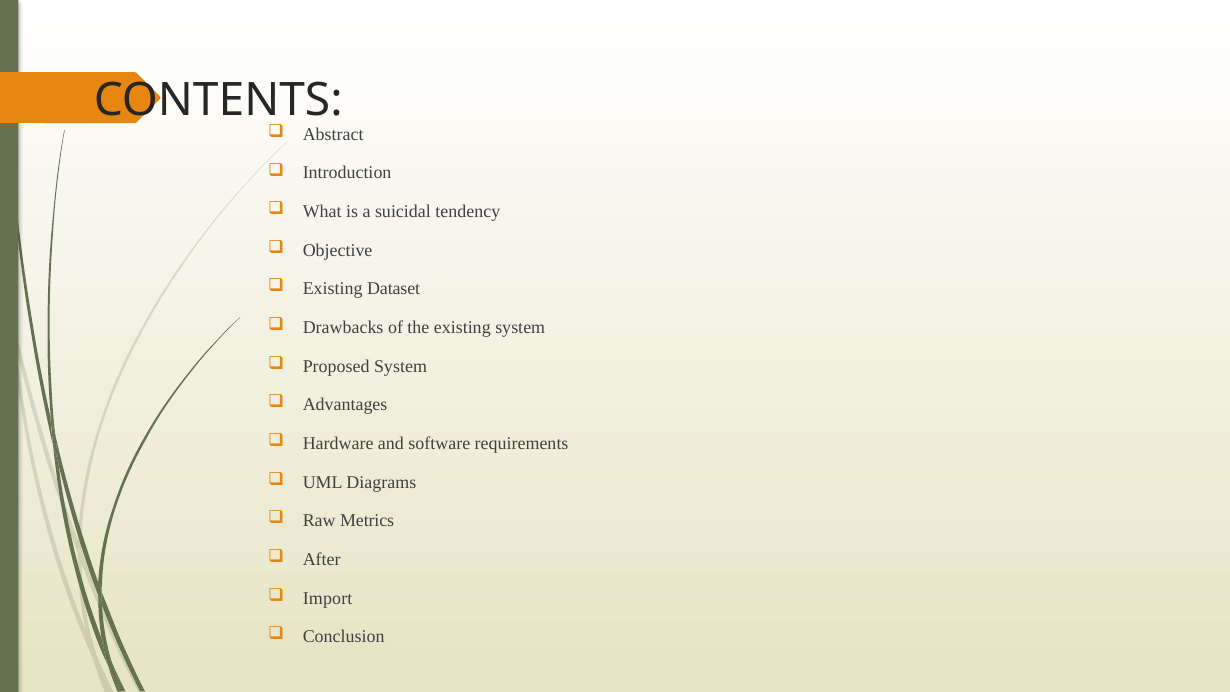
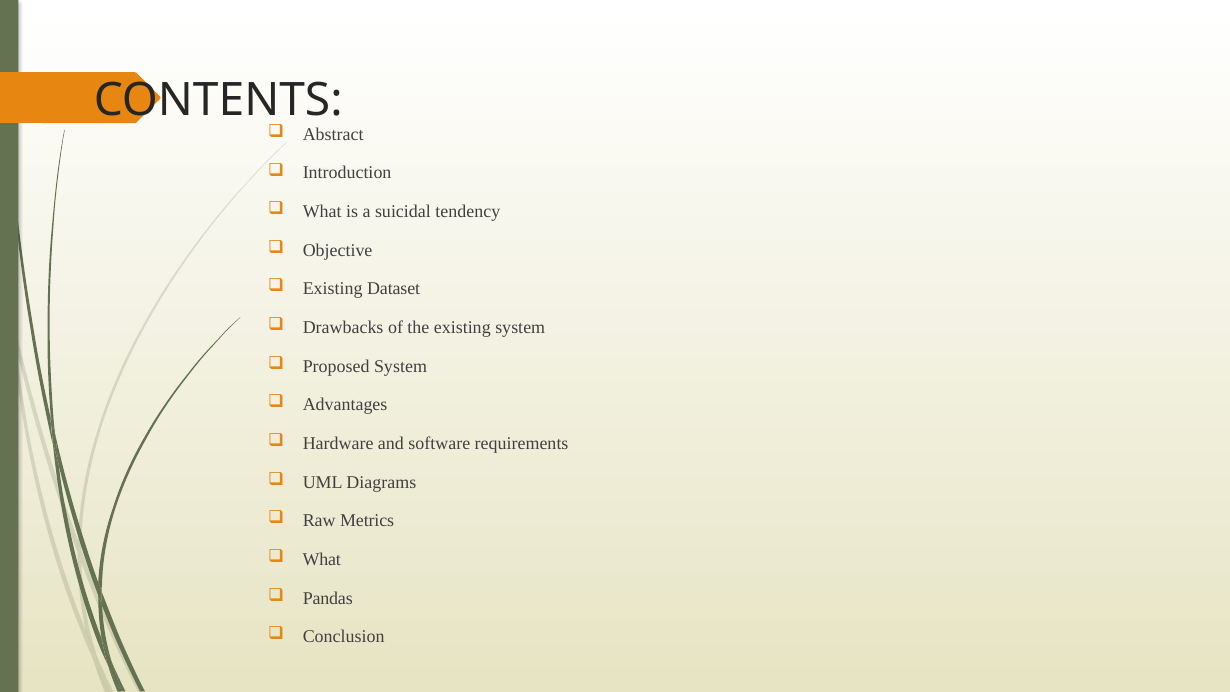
After: After -> What (322, 560)
Import: Import -> Pandas (328, 598)
